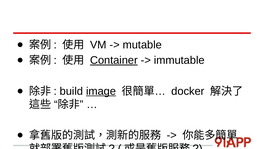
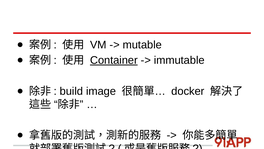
image underline: present -> none (101, 91)
